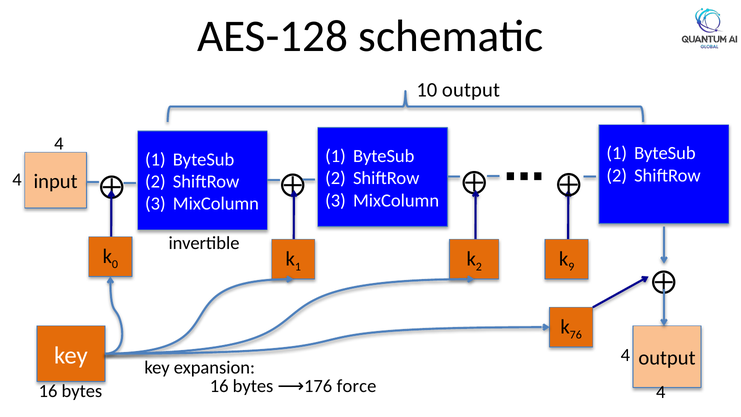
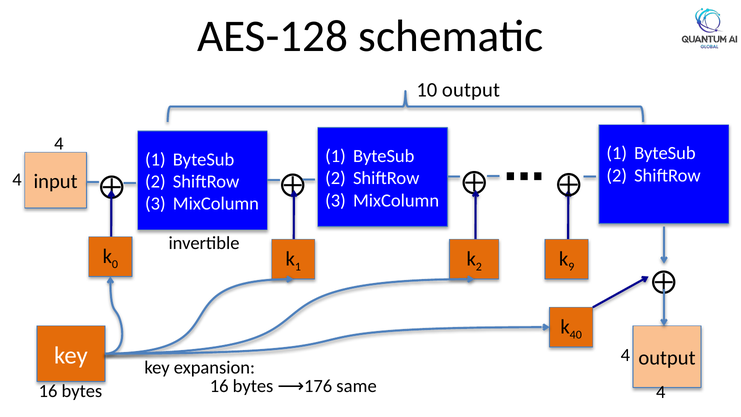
76: 76 -> 40 (576, 335)
force: force -> same (357, 386)
